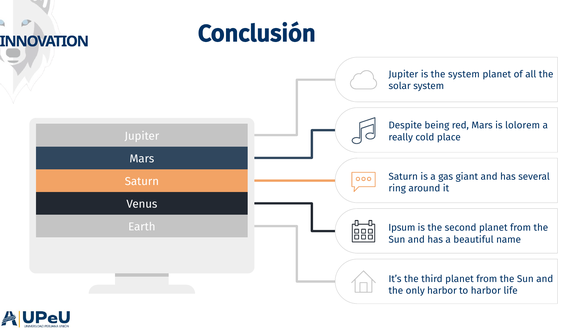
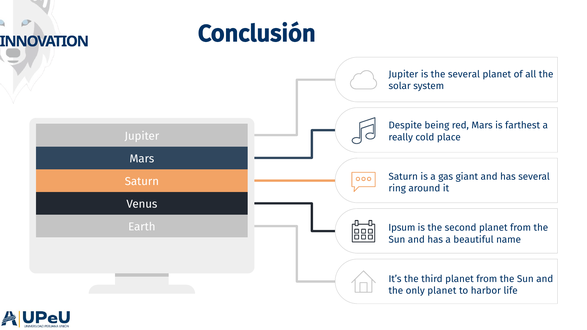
the system: system -> several (464, 74)
lolorem: lolorem -> farthest (523, 125)
only harbor: harbor -> planet (442, 291)
